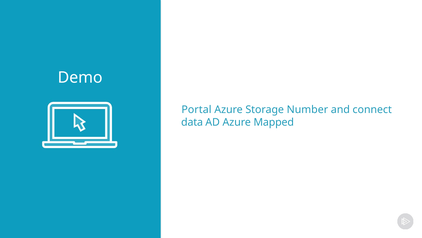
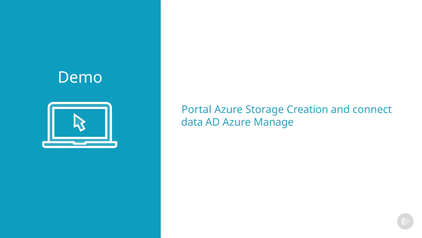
Number: Number -> Creation (307, 109)
Mapped: Mapped -> Manage (274, 122)
